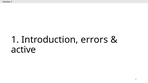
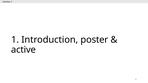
errors: errors -> poster (94, 40)
